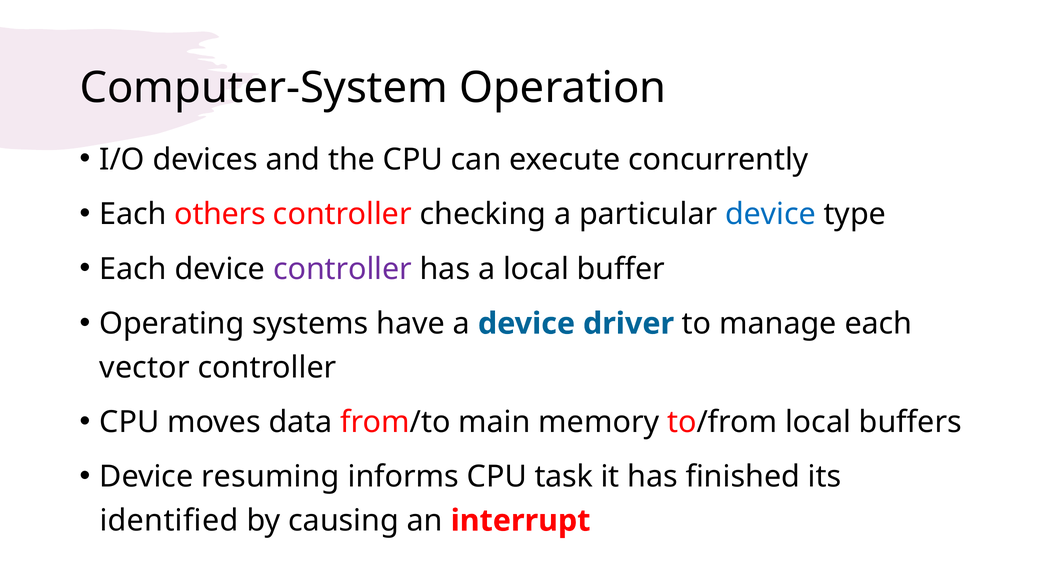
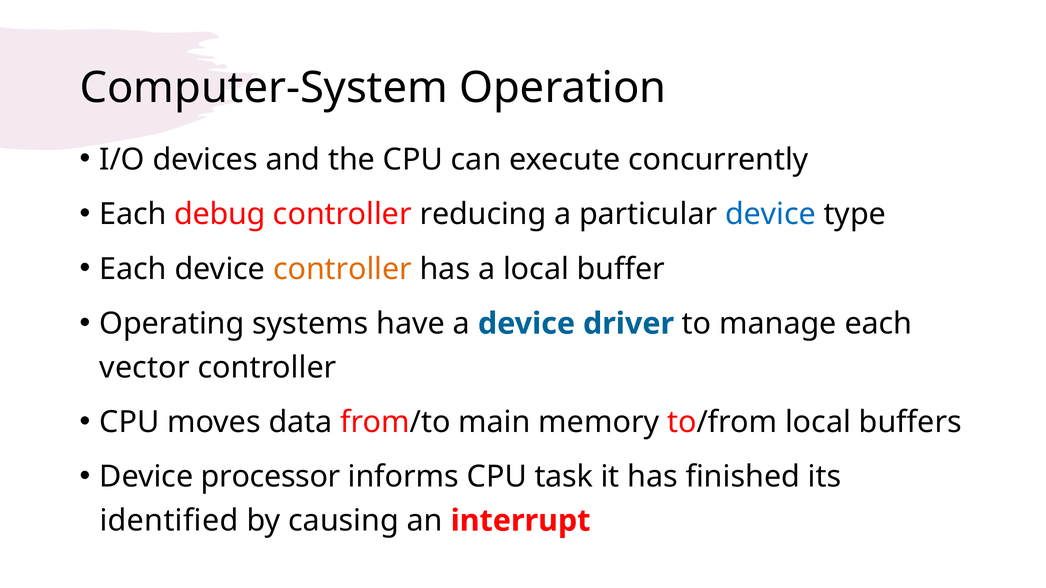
others: others -> debug (220, 214)
checking: checking -> reducing (483, 214)
controller colour: purple -> orange (342, 269)
resuming: resuming -> processor (271, 477)
